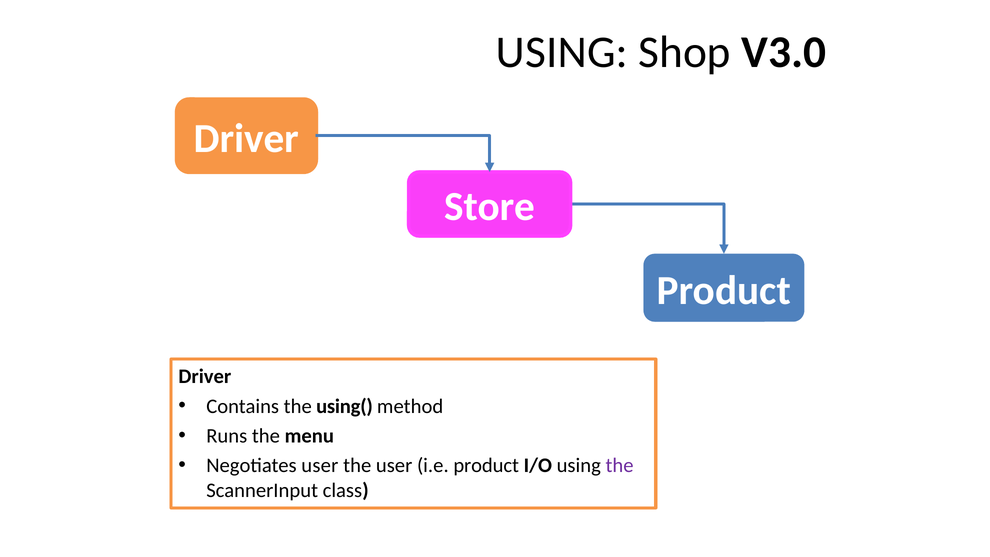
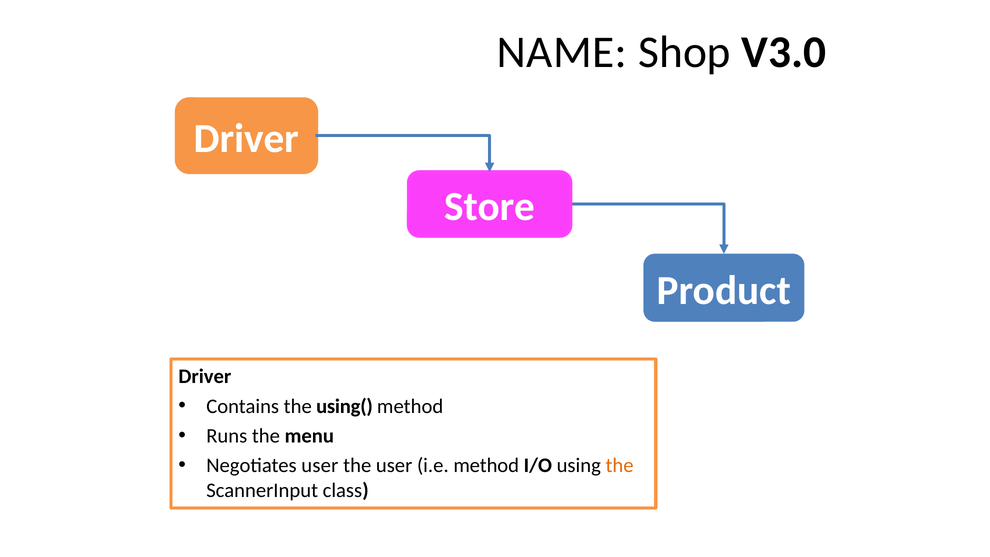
USING: USING -> NAME (562, 52)
i.e product: product -> method (486, 466)
the colour: purple -> orange (620, 466)
